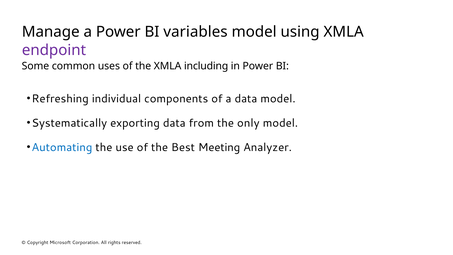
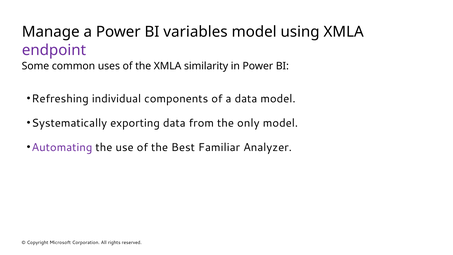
including: including -> similarity (206, 66)
Automating colour: blue -> purple (62, 147)
Meeting: Meeting -> Familiar (219, 147)
